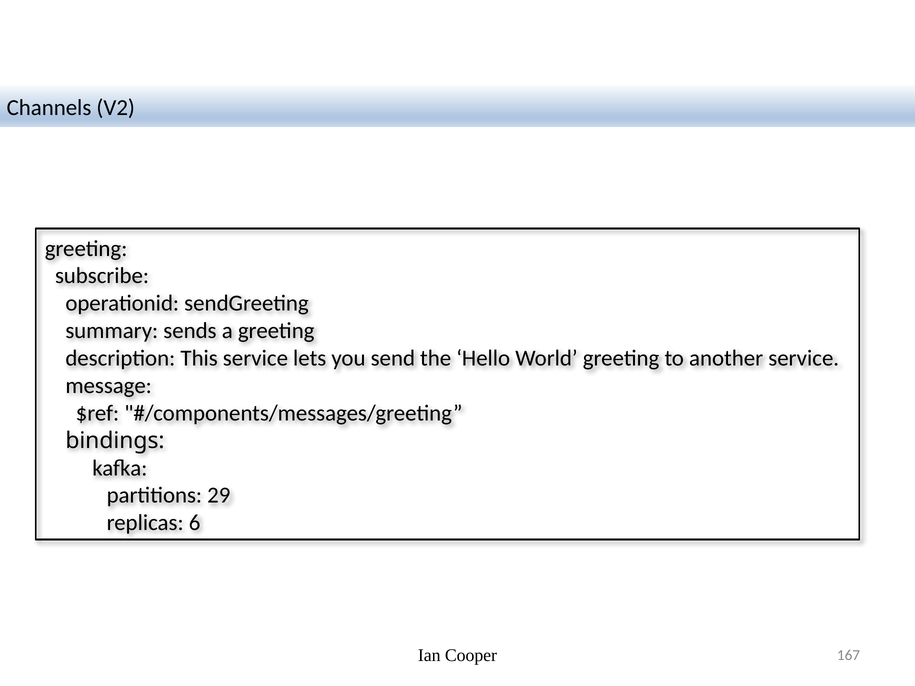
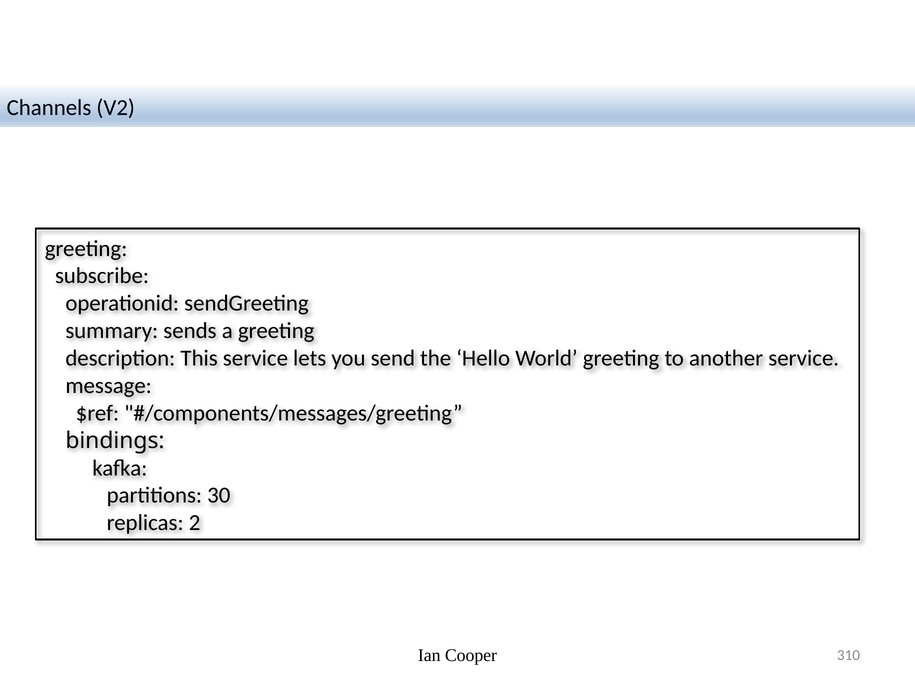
29: 29 -> 30 (219, 496)
6: 6 -> 2 (195, 523)
167: 167 -> 310 (848, 655)
